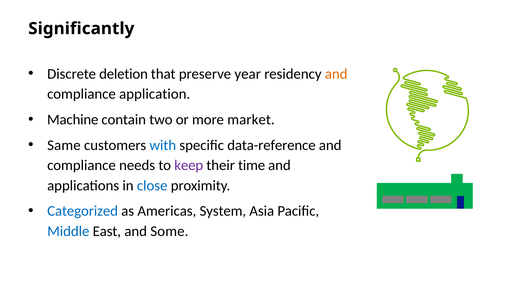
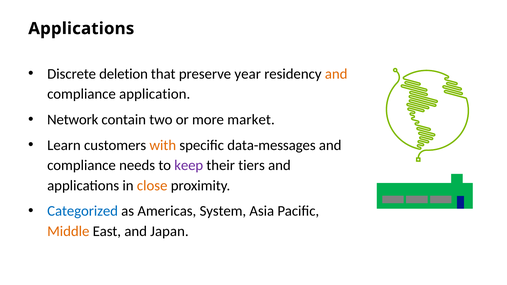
Significantly: Significantly -> Applications (81, 29)
Machine: Machine -> Network (73, 120)
Same: Same -> Learn (64, 145)
with colour: blue -> orange (163, 145)
data-reference: data-reference -> data-messages (271, 145)
time: time -> tiers (252, 165)
close colour: blue -> orange (152, 186)
Middle colour: blue -> orange (68, 231)
Some: Some -> Japan (169, 231)
